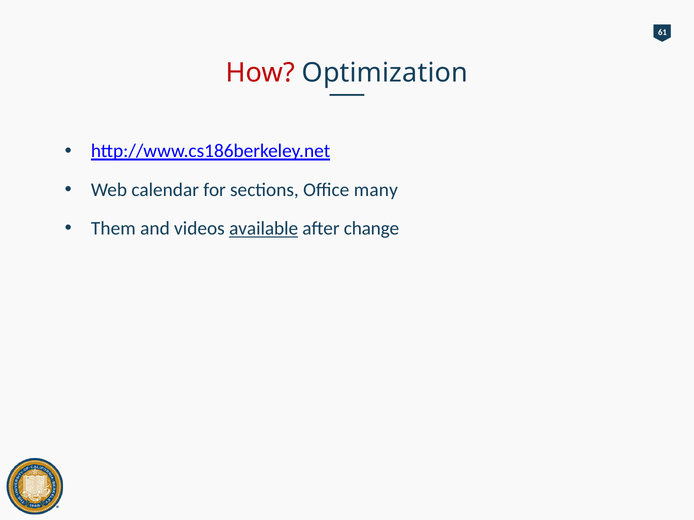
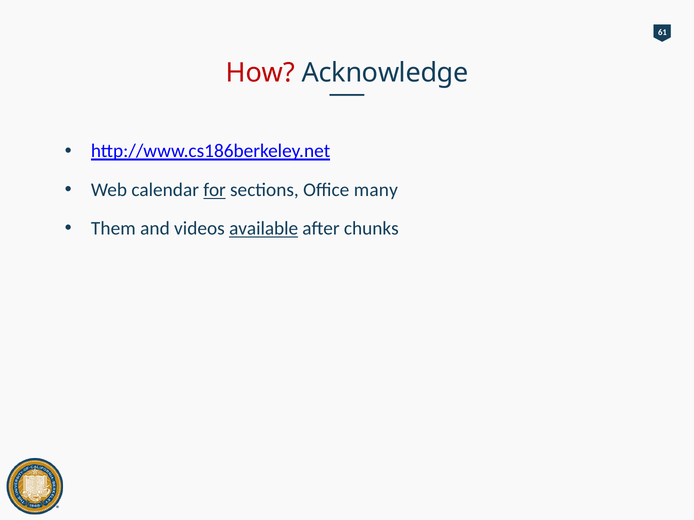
Optimization: Optimization -> Acknowledge (385, 73)
for underline: none -> present (215, 190)
change: change -> chunks (371, 229)
